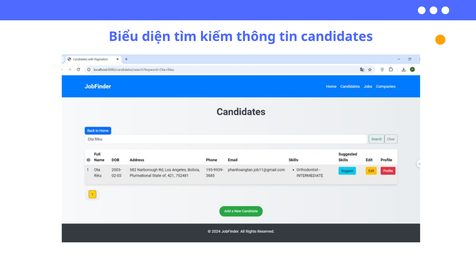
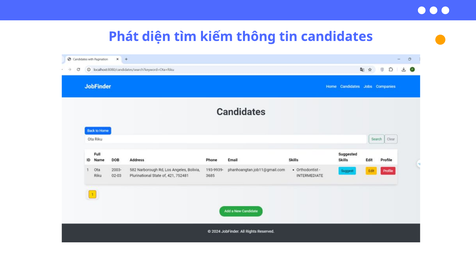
Biểu: Biểu -> Phát (124, 37)
